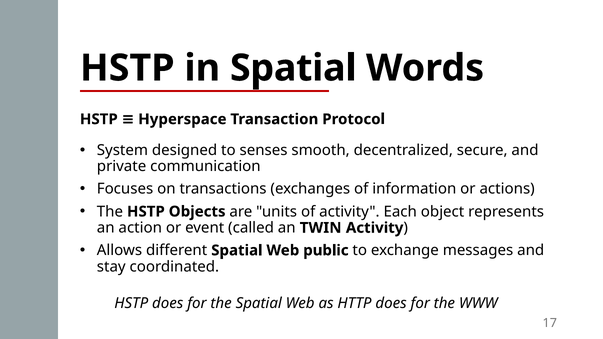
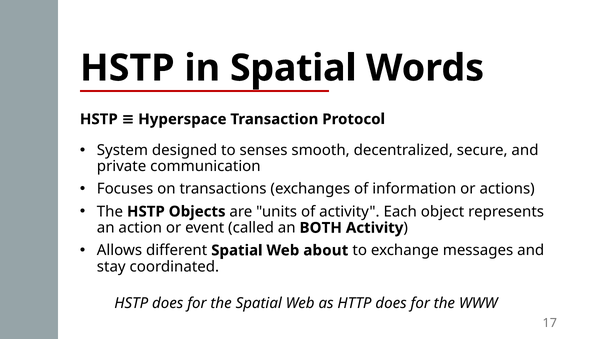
TWIN: TWIN -> BOTH (321, 228)
public: public -> about (326, 251)
